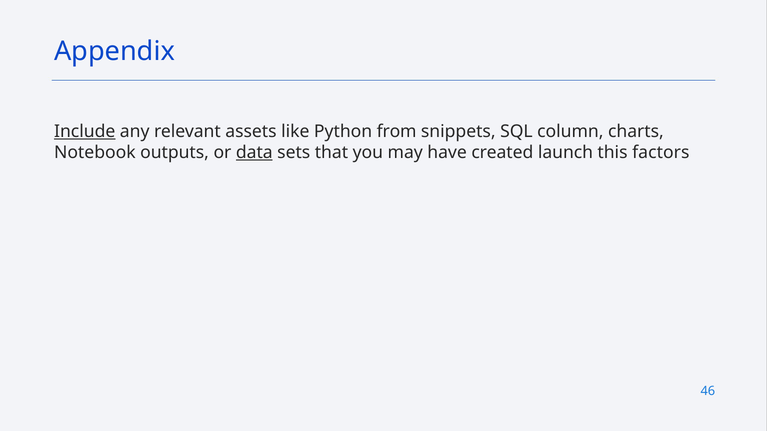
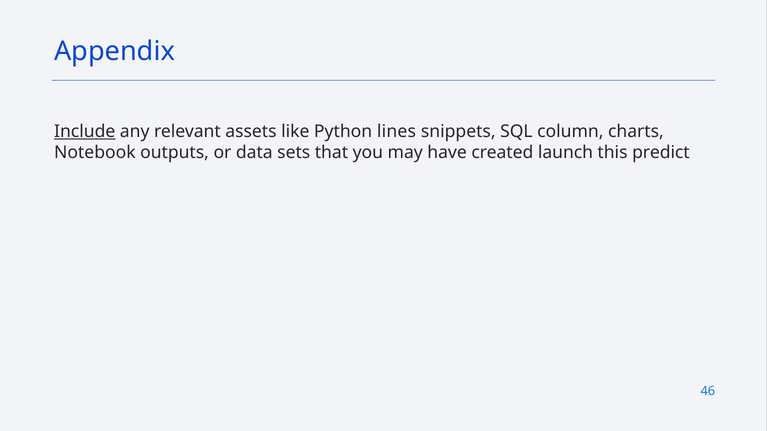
from: from -> lines (396, 132)
data underline: present -> none (254, 153)
factors: factors -> predict (661, 153)
